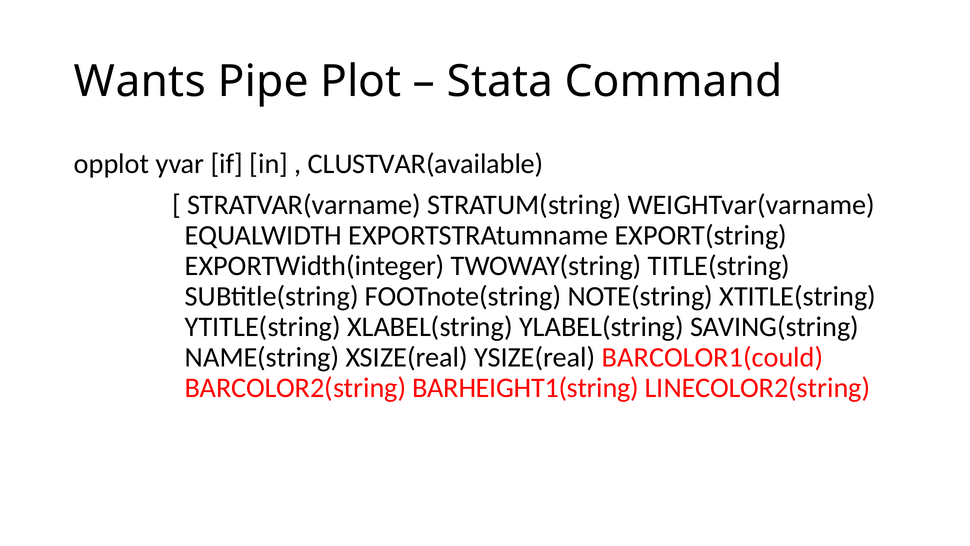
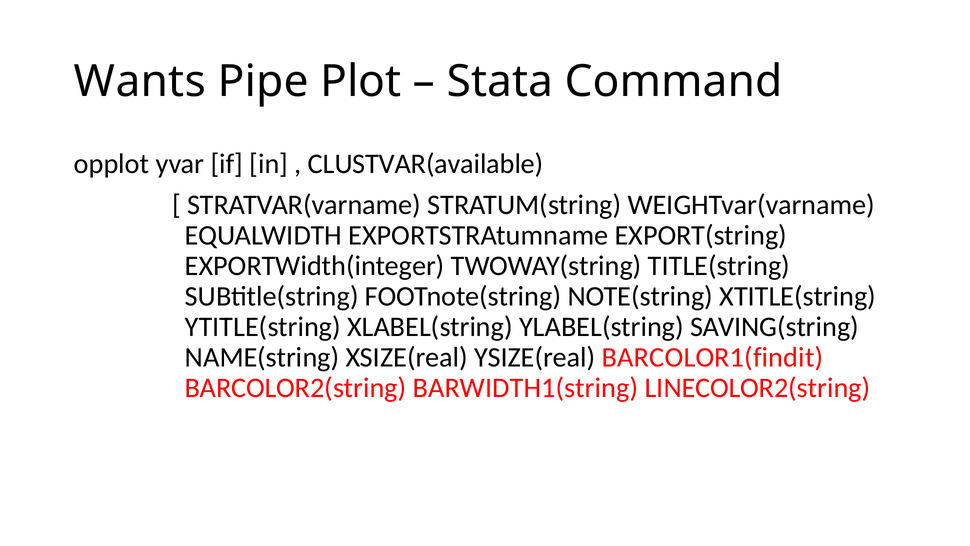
BARCOLOR1(could: BARCOLOR1(could -> BARCOLOR1(findit (713, 357)
BARHEIGHT1(string: BARHEIGHT1(string -> BARWIDTH1(string (525, 388)
